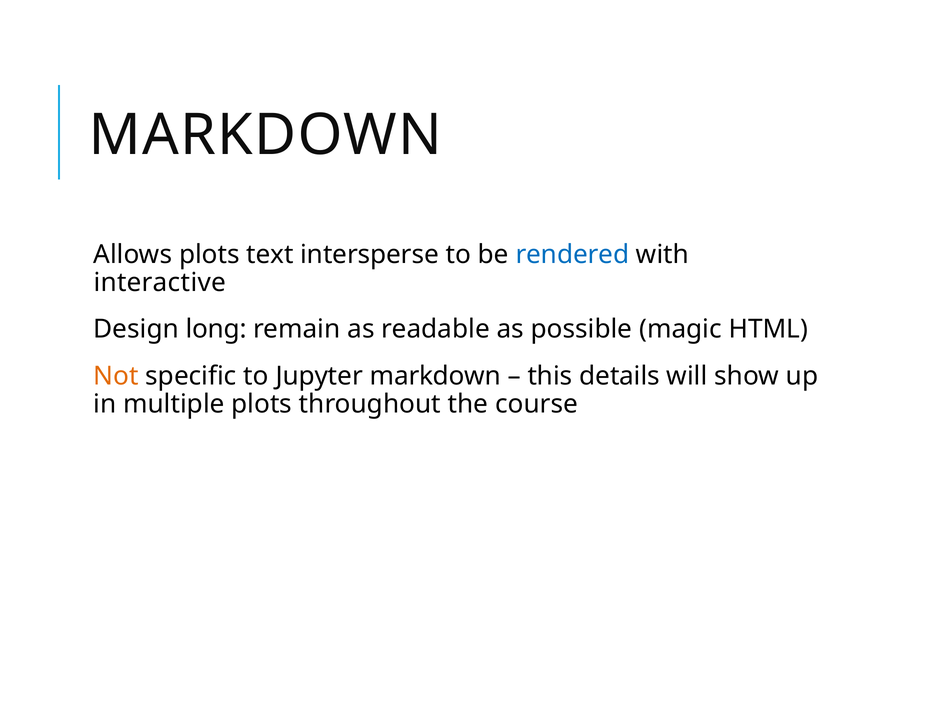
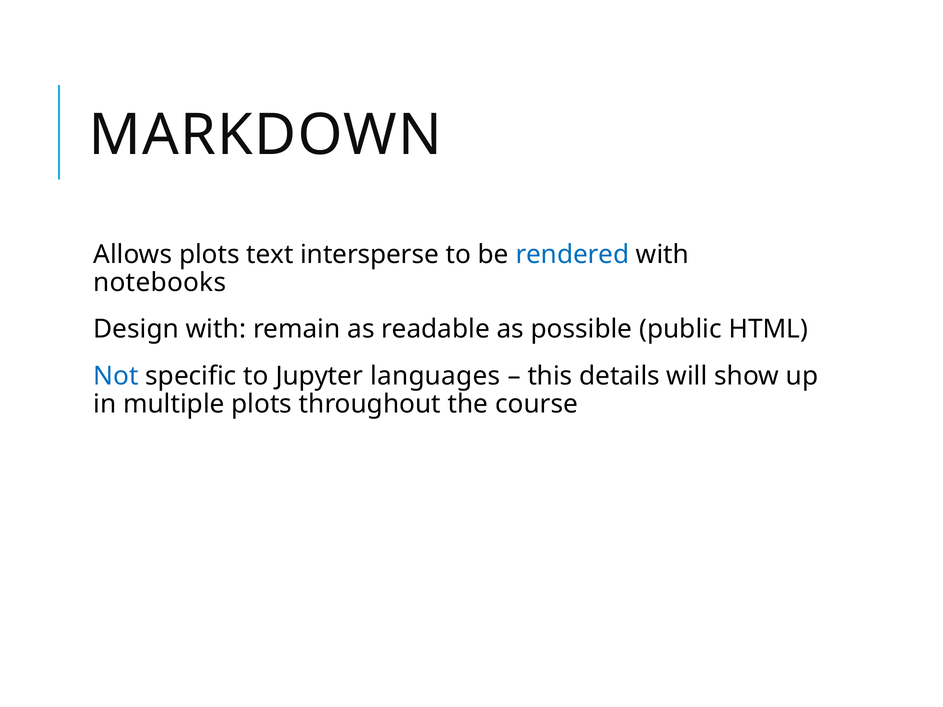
interactive: interactive -> notebooks (160, 283)
Design long: long -> with (216, 329)
magic: magic -> public (681, 329)
Not colour: orange -> blue (116, 376)
Jupyter markdown: markdown -> languages (435, 376)
